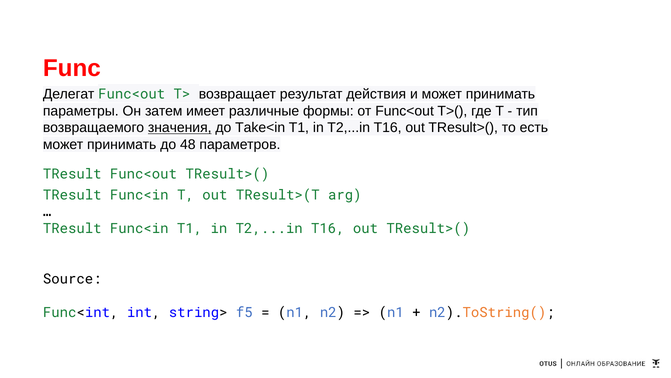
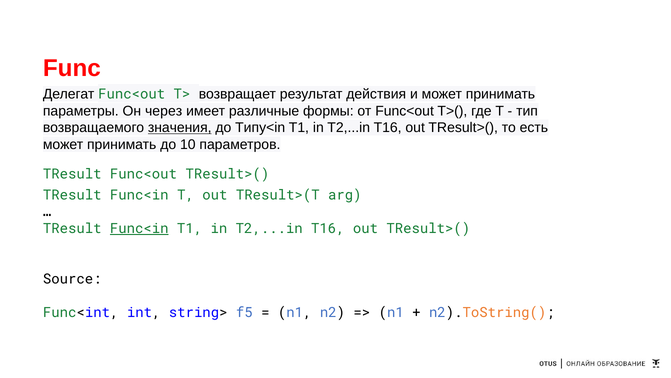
затем: затем -> через (164, 111)
Take<in: Take<in -> Типу<in (260, 128)
48: 48 -> 10 (188, 144)
Func<in underline: none -> present (139, 228)
